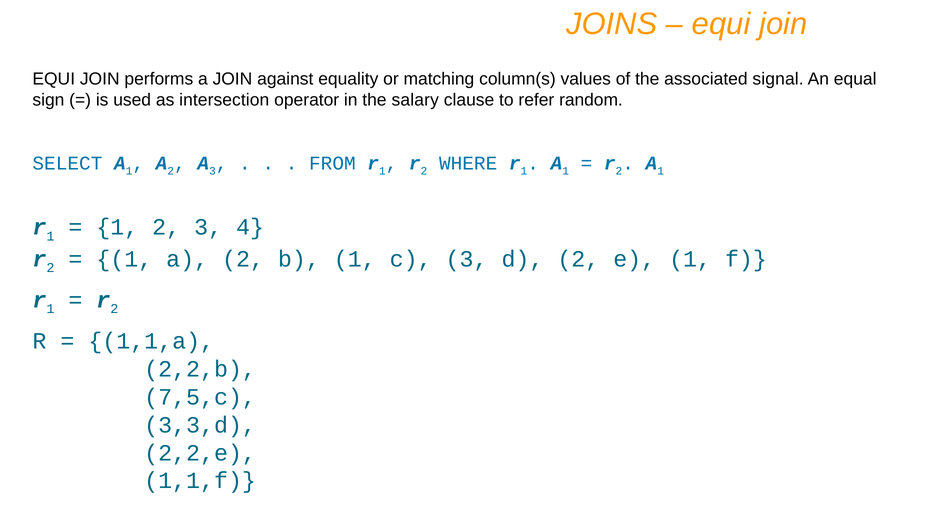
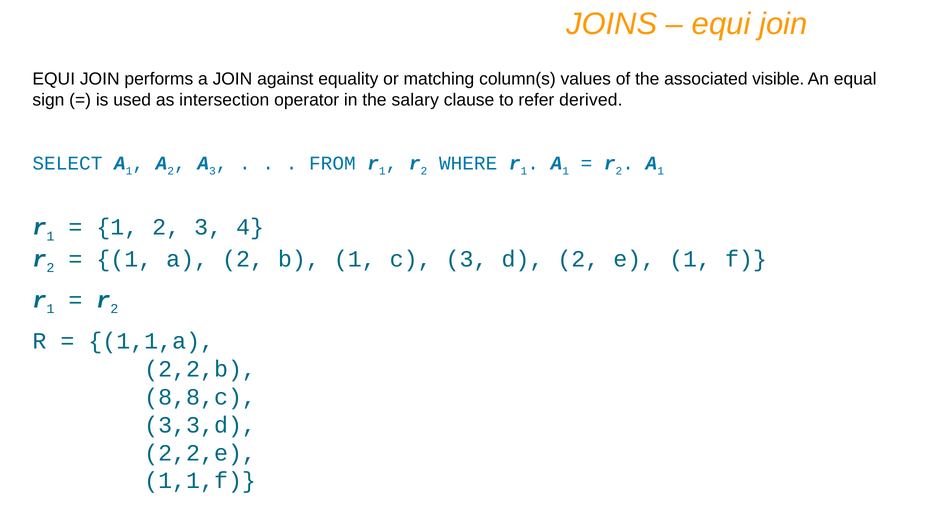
signal: signal -> visible (778, 79)
random: random -> derived (591, 100)
7,5,c: 7,5,c -> 8,8,c (200, 397)
